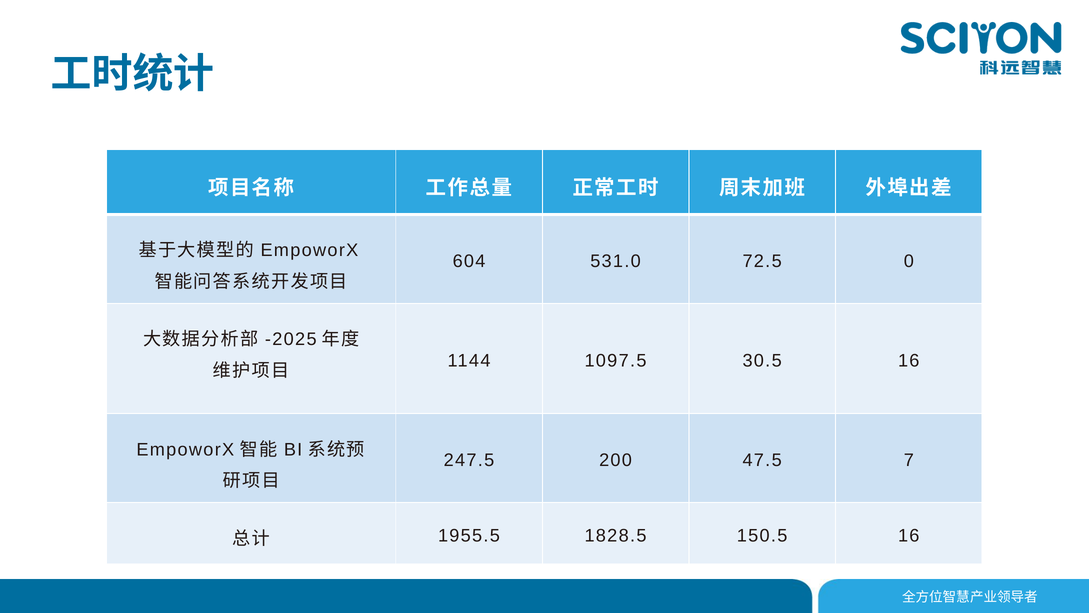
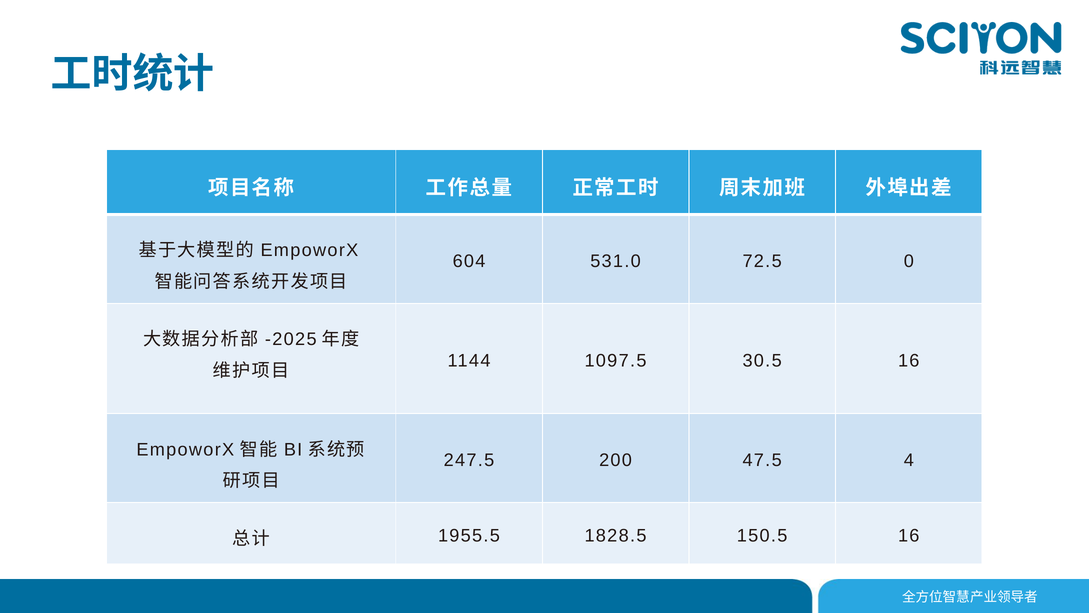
7: 7 -> 4 (909, 460)
